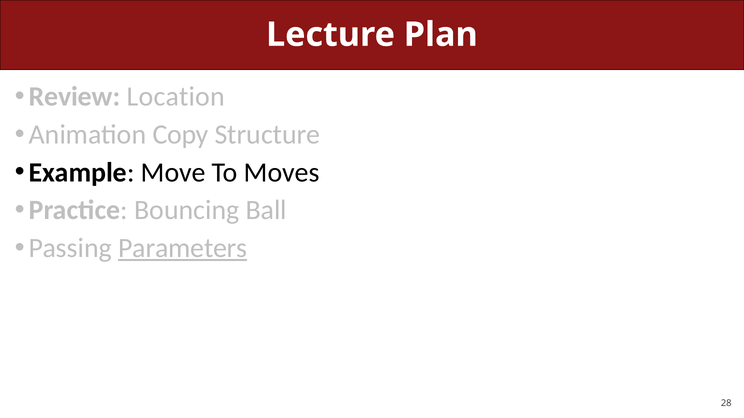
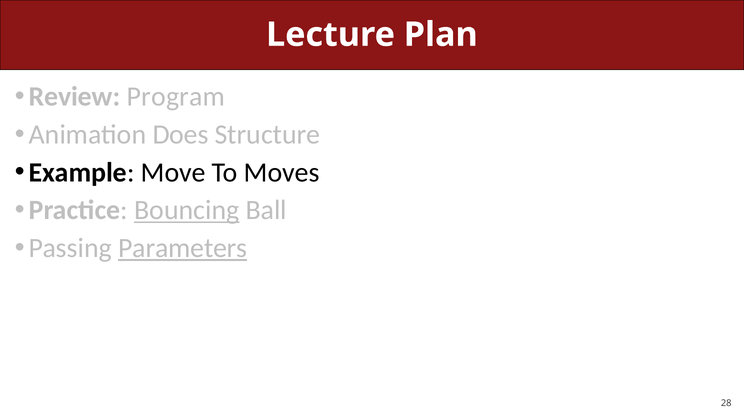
Location: Location -> Program (176, 97)
Copy: Copy -> Does (181, 135)
Bouncing underline: none -> present (187, 210)
